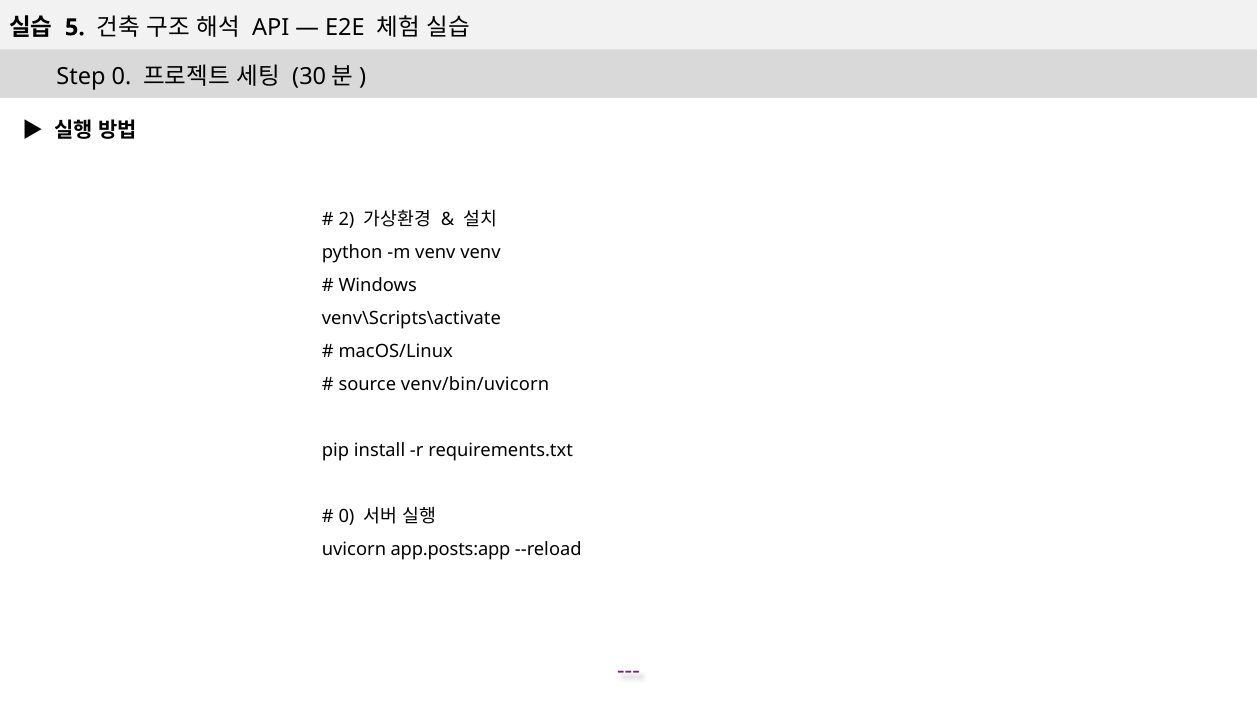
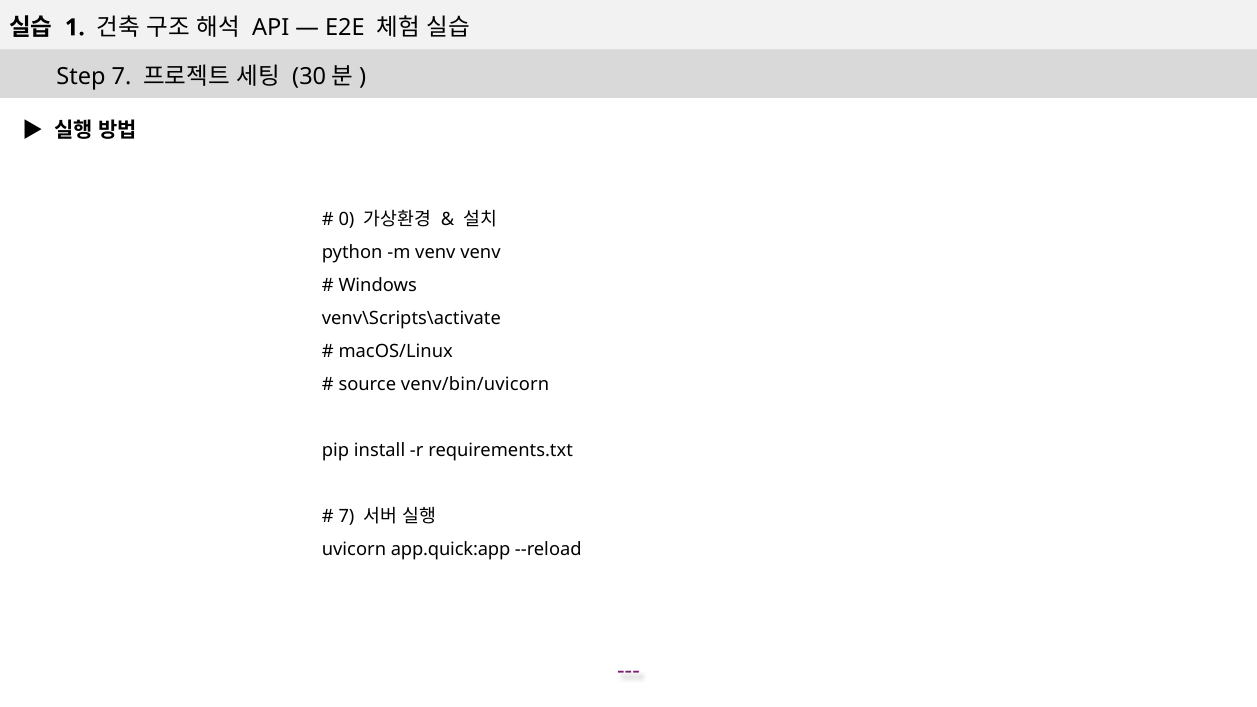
5: 5 -> 1 (75, 28)
Step 0: 0 -> 7 (122, 77)
2: 2 -> 0 (346, 220)
0: 0 -> 7 (346, 517)
app.posts:app: app.posts:app -> app.quick:app (451, 550)
